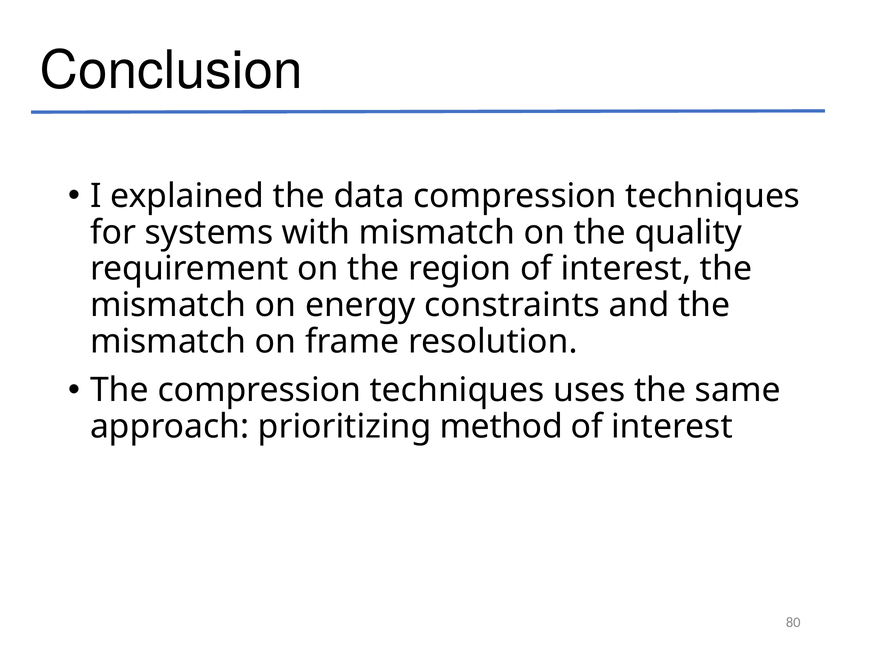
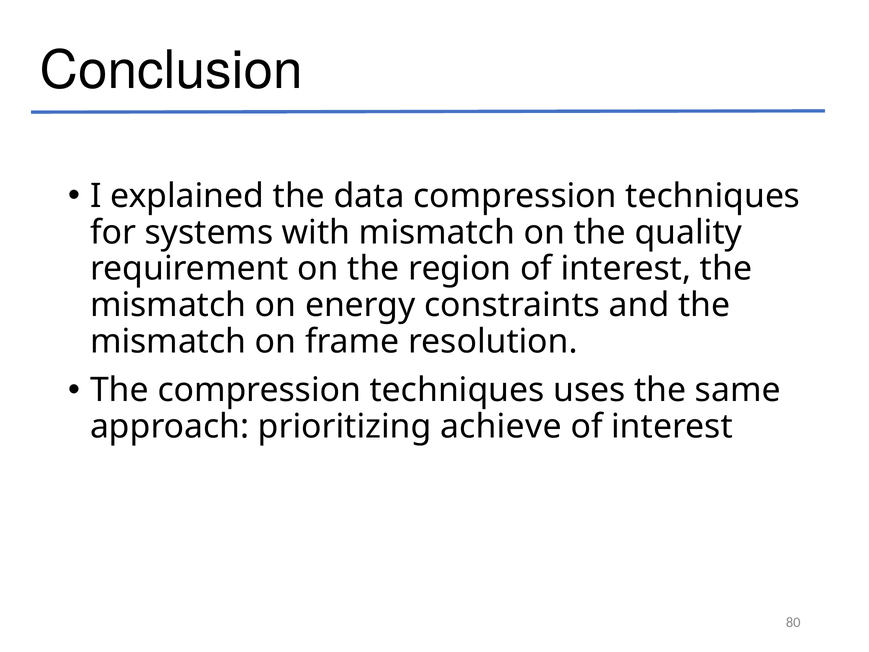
method: method -> achieve (501, 427)
